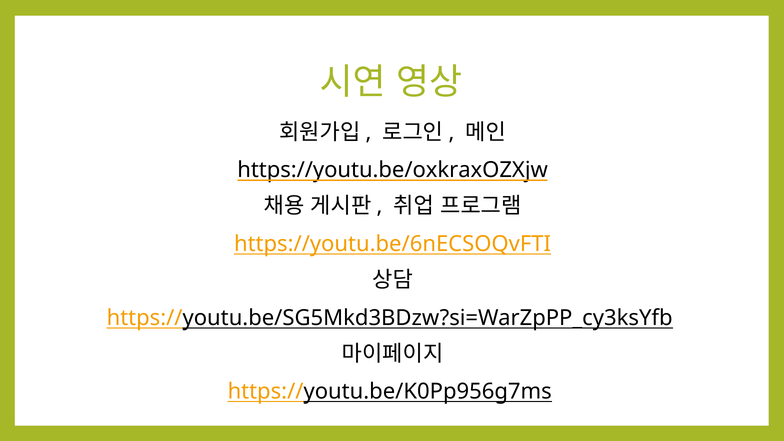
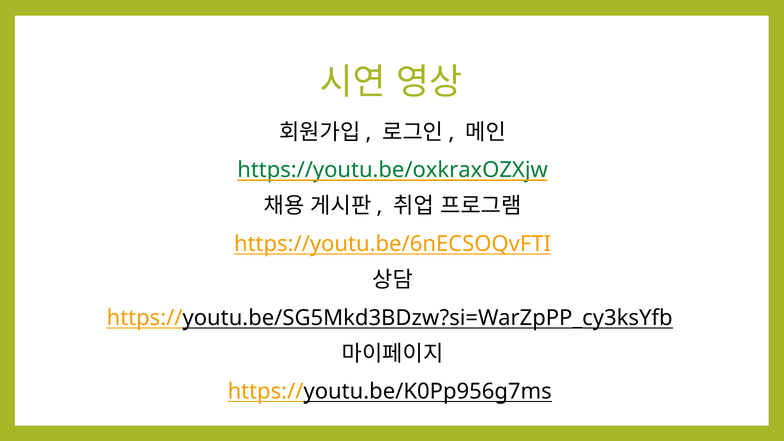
https://youtu.be/oxkraxOZXjw colour: black -> green (393, 170)
